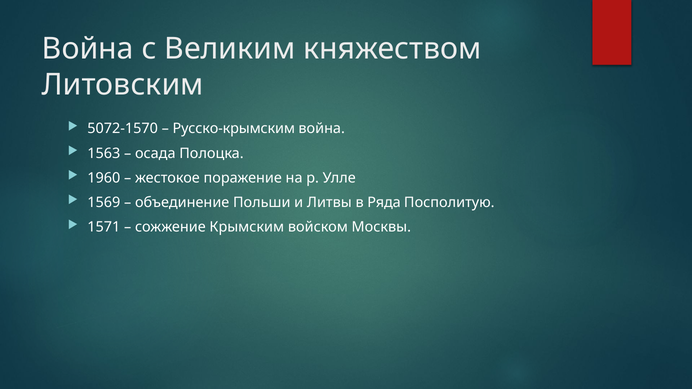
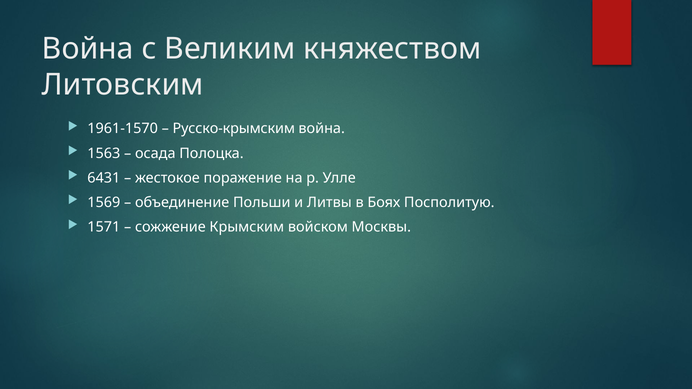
5072-1570: 5072-1570 -> 1961-1570 (123, 129)
1960: 1960 -> 6431 (104, 178)
Ряда: Ряда -> Боях (384, 202)
